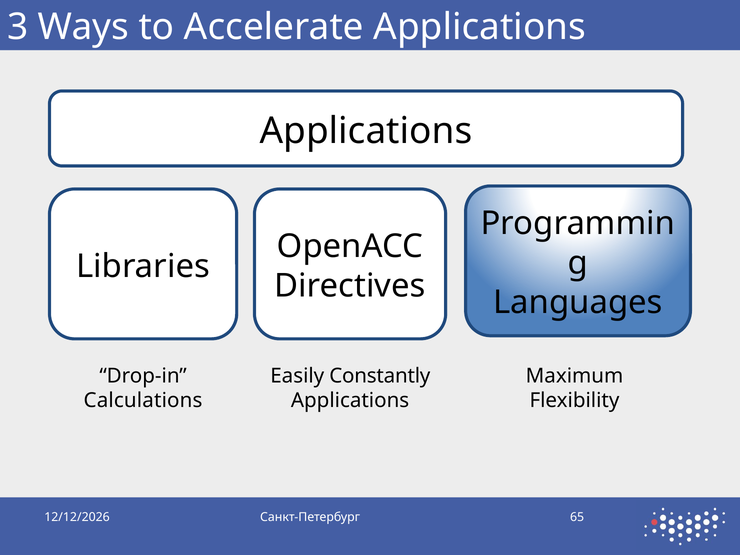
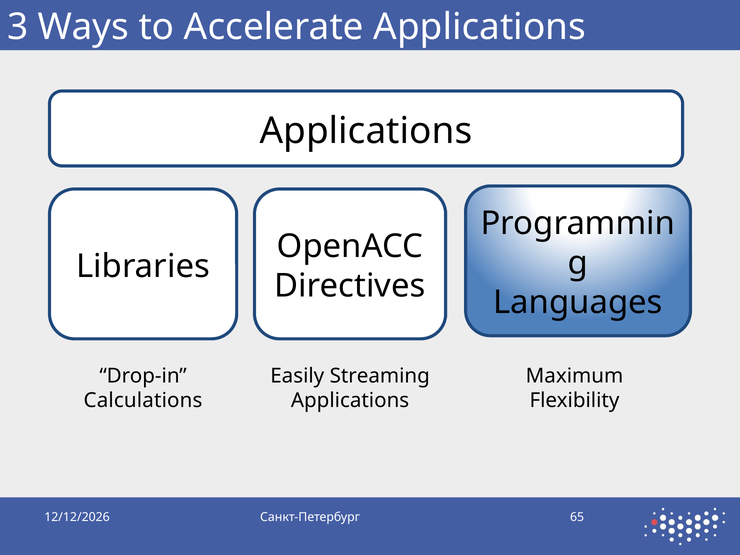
Constantly: Constantly -> Streaming (380, 376)
